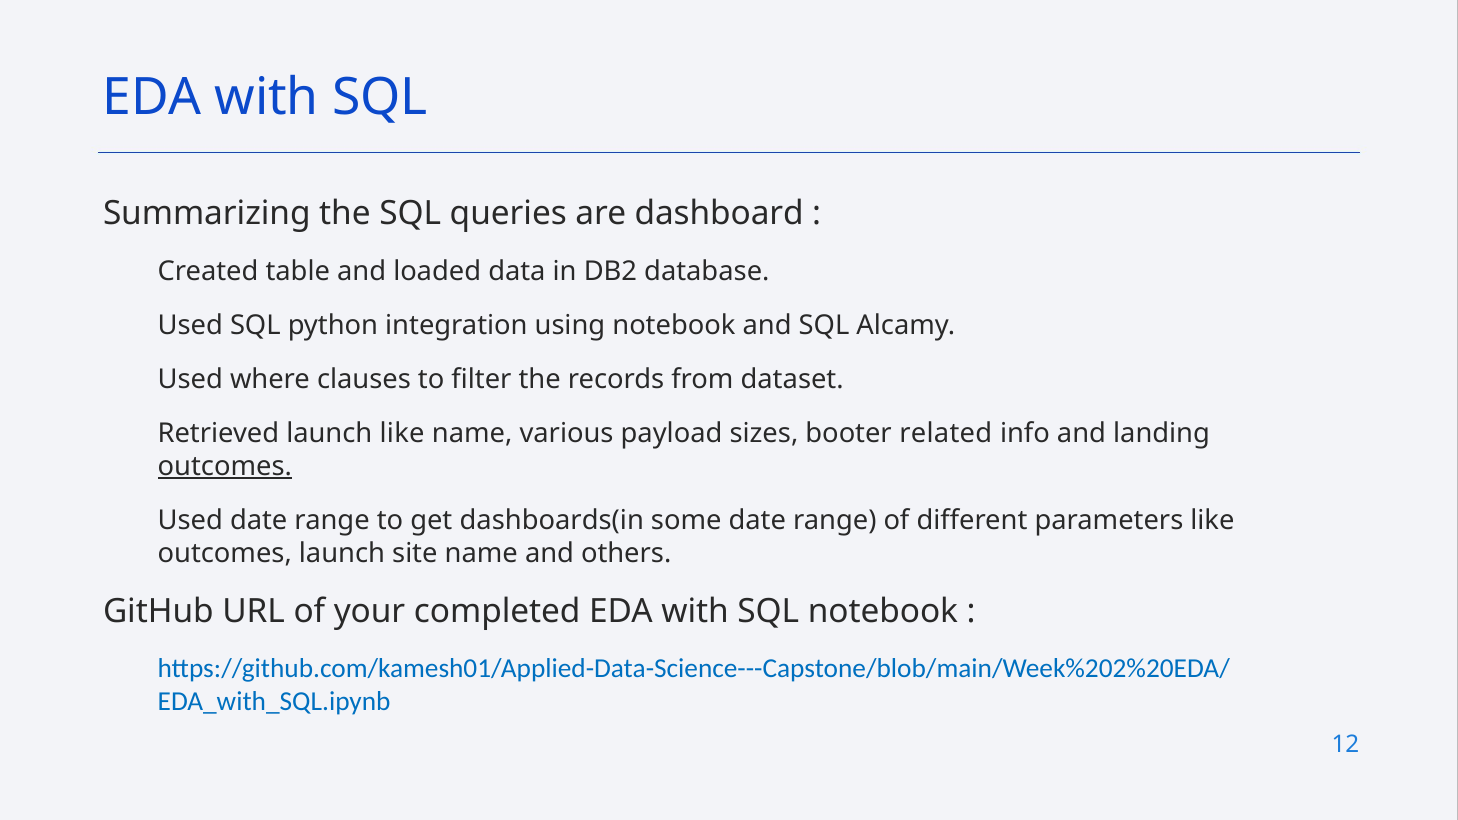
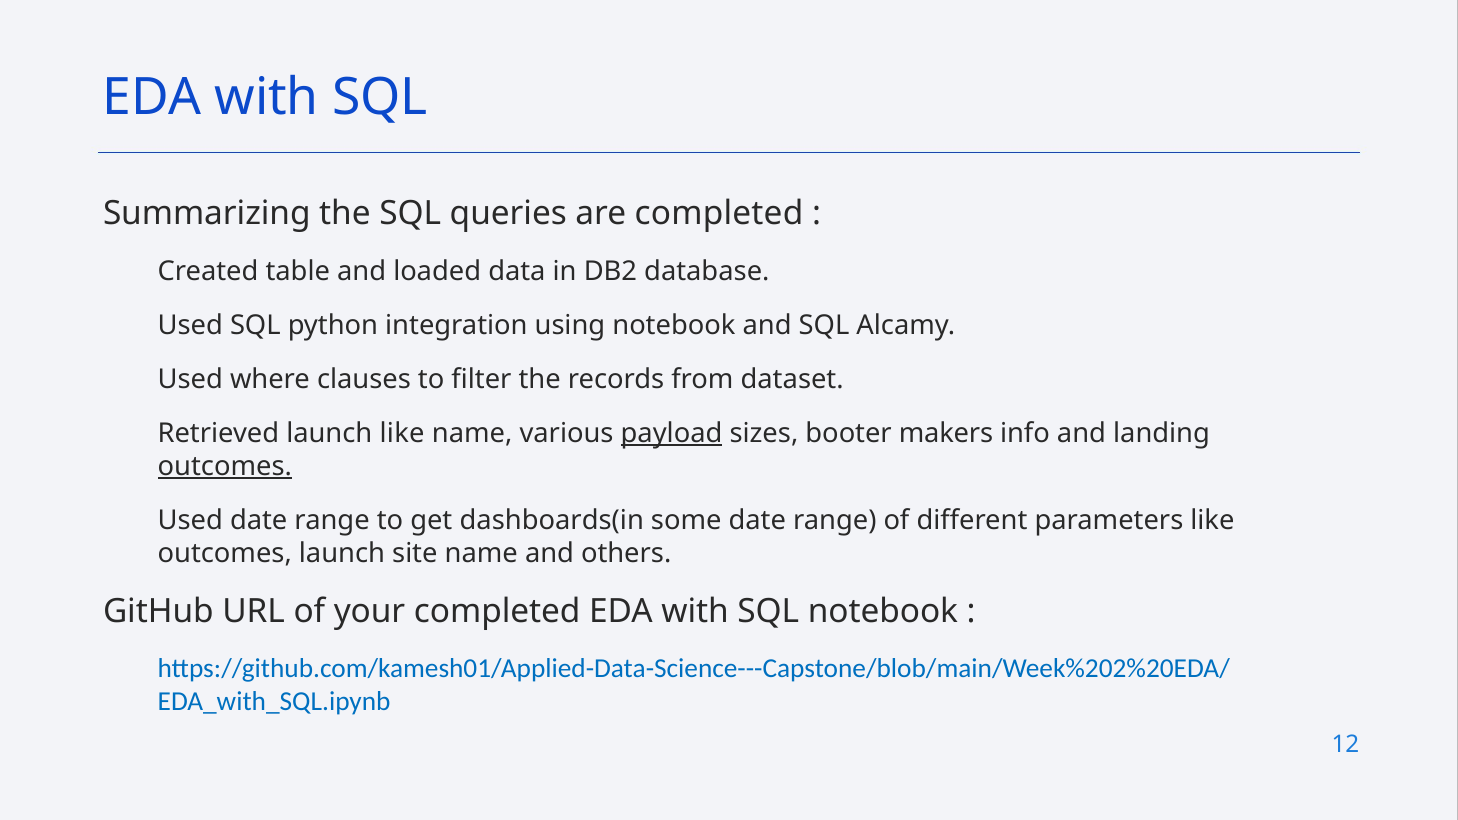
are dashboard: dashboard -> completed (719, 214)
payload underline: none -> present (672, 433)
related: related -> makers (946, 433)
